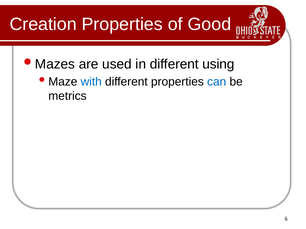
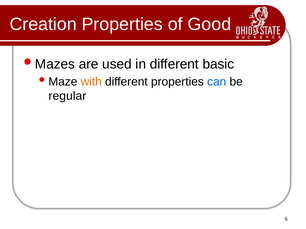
using: using -> basic (218, 64)
with colour: blue -> orange (91, 82)
metrics: metrics -> regular (67, 96)
